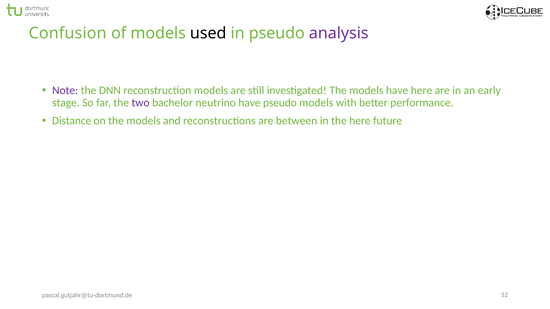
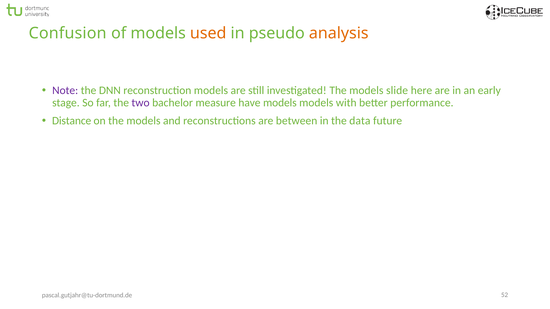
used colour: black -> orange (208, 33)
analysis colour: purple -> orange (339, 33)
models have: have -> slide (397, 91)
neutrino: neutrino -> measure (216, 103)
have pseudo: pseudo -> models (280, 103)
the here: here -> data (360, 121)
